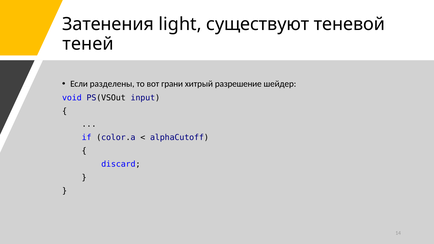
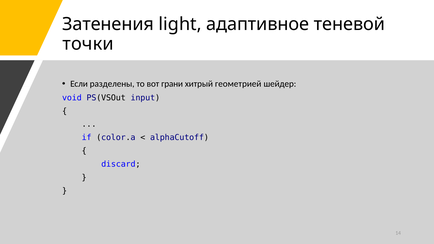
существуют: существуют -> адаптивное (258, 24)
теней: теней -> точки (88, 44)
разрешение: разрешение -> геометрией (238, 84)
